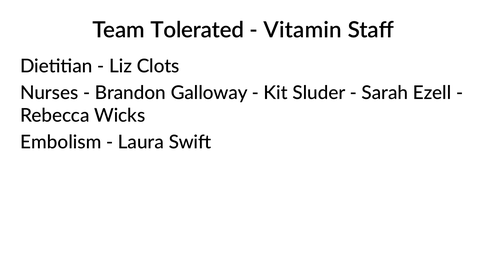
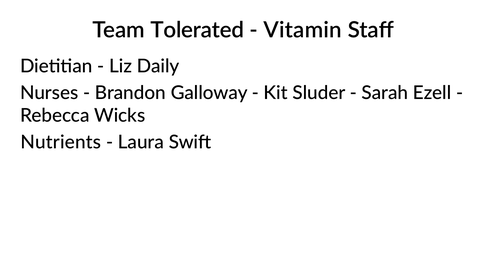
Clots: Clots -> Daily (158, 66)
Embolism: Embolism -> Nutrients (61, 142)
